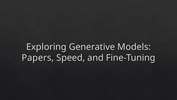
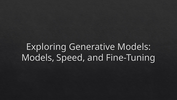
Papers: Papers -> Models (38, 58)
